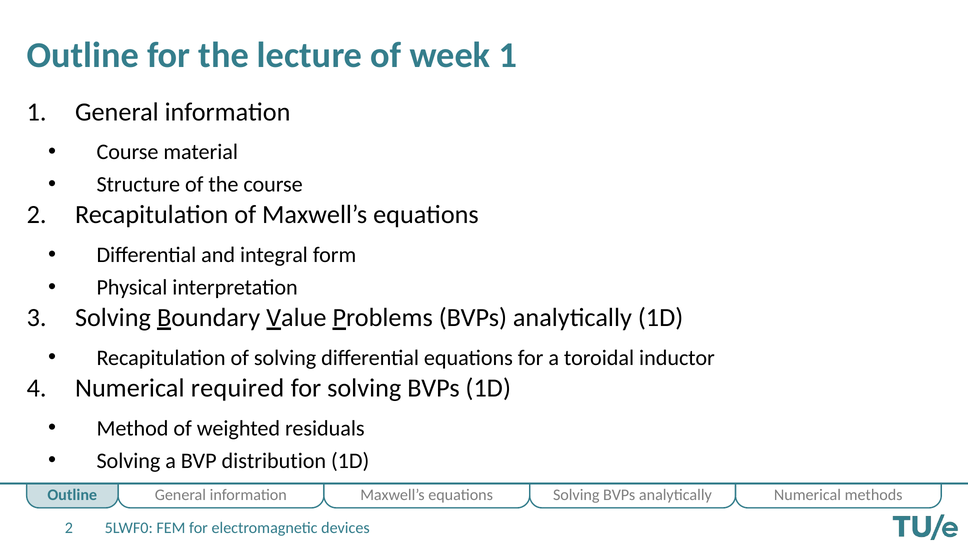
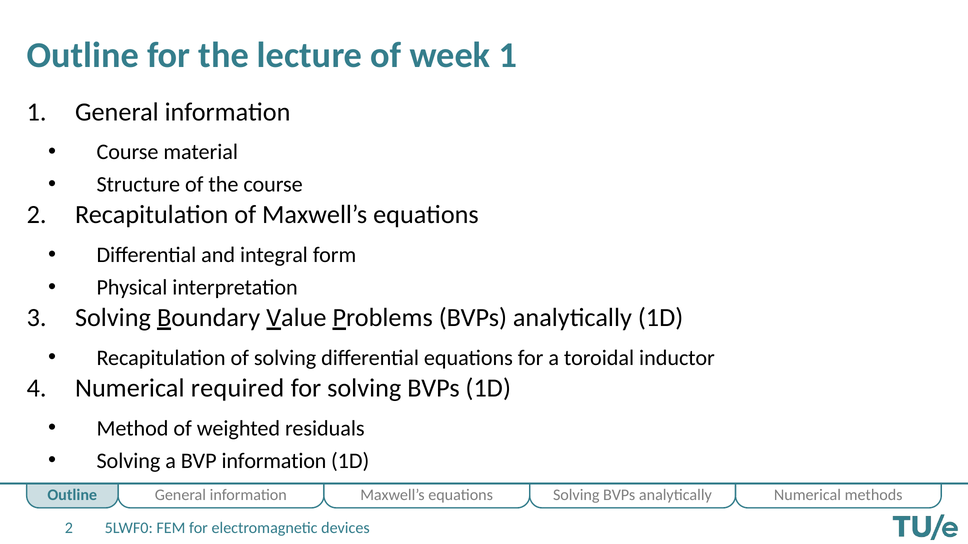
BVP distribution: distribution -> information (274, 461)
